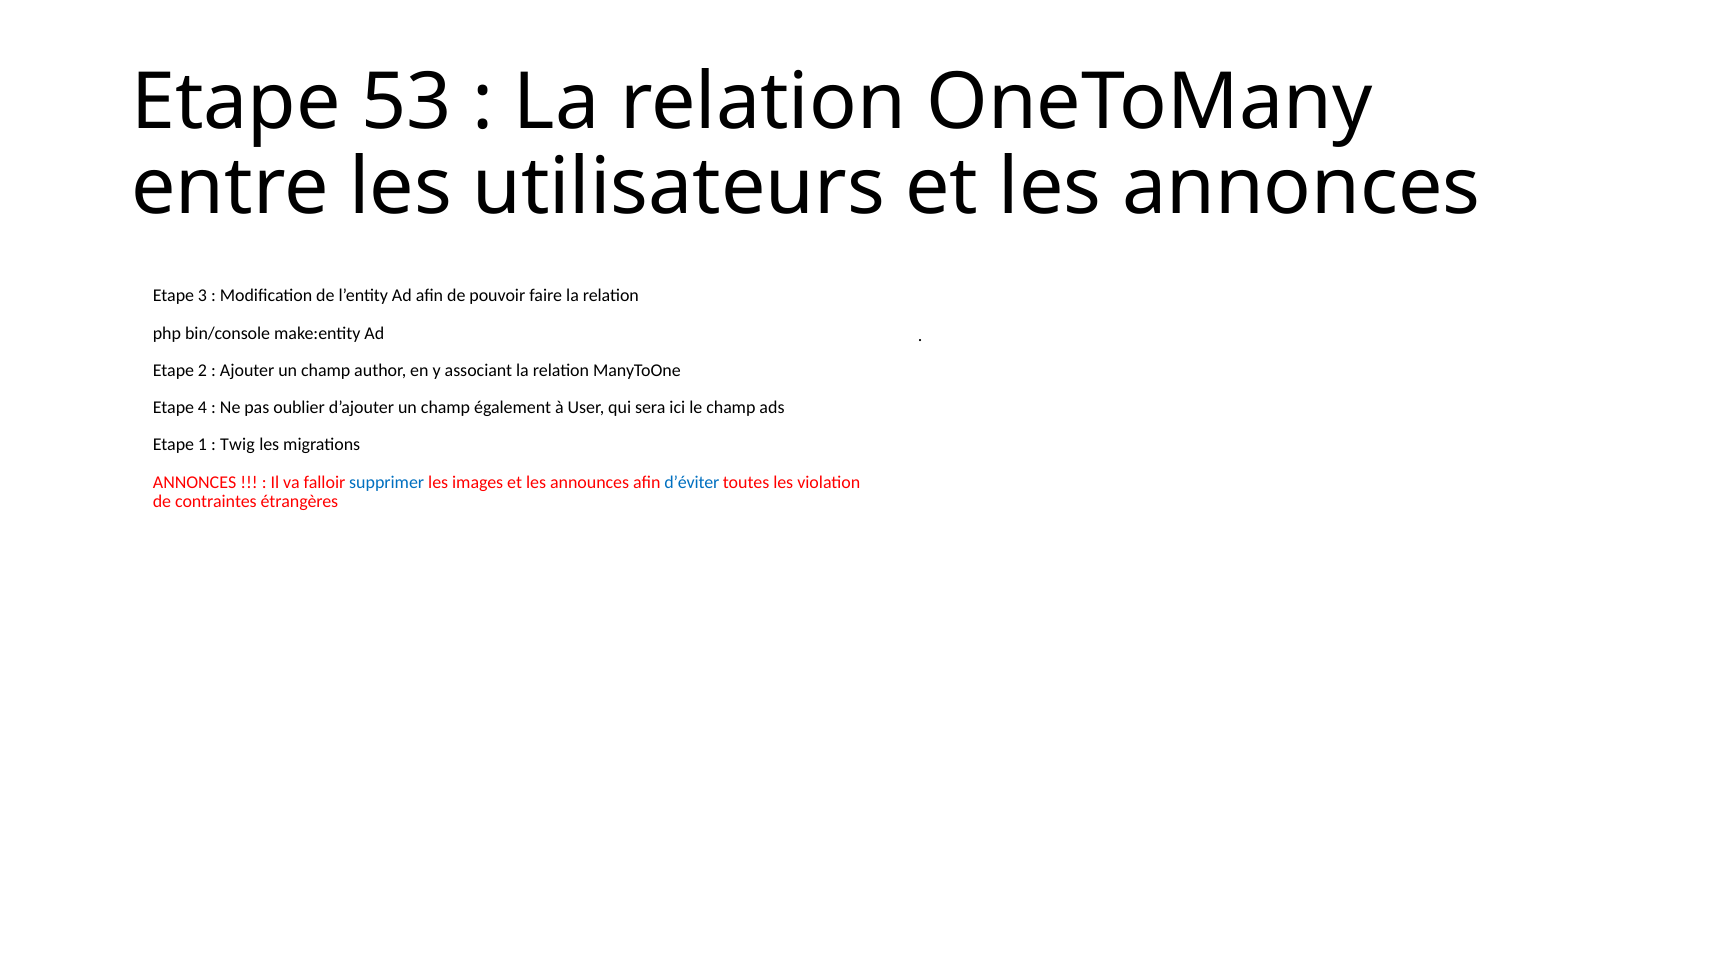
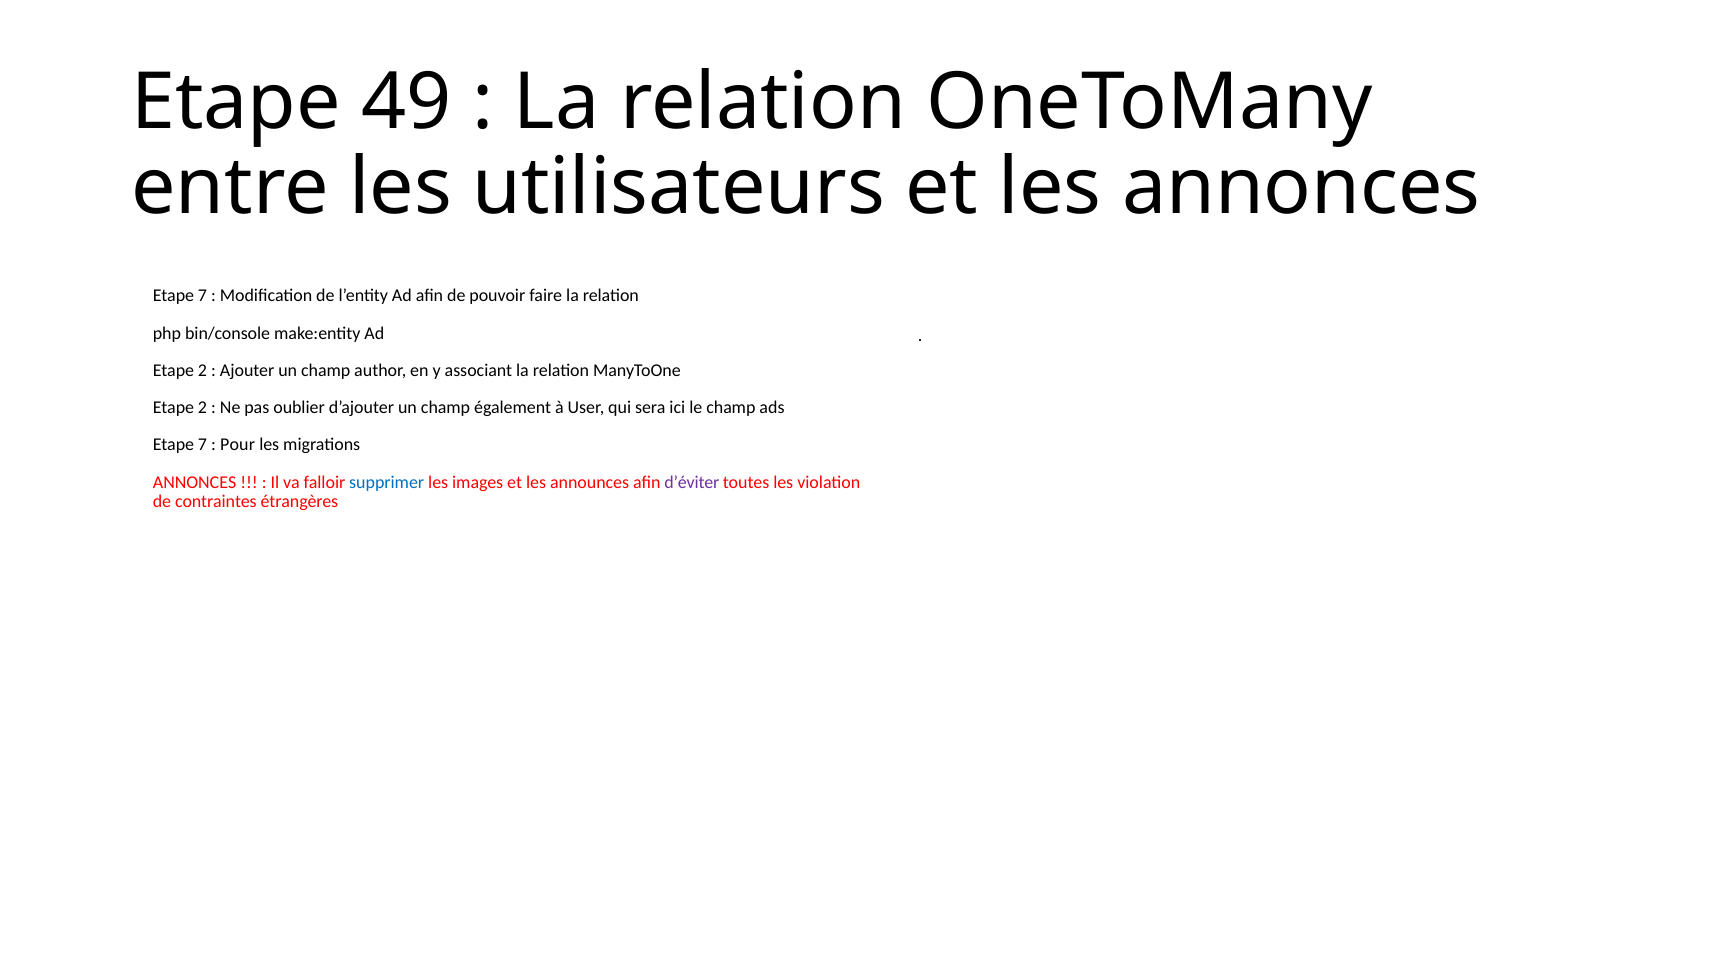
53: 53 -> 49 (407, 102)
3: 3 -> 7 (202, 296)
4: 4 -> 2 (202, 408)
1: 1 -> 7 (202, 445)
Twig: Twig -> Pour (238, 445)
d’éviter colour: blue -> purple (692, 482)
